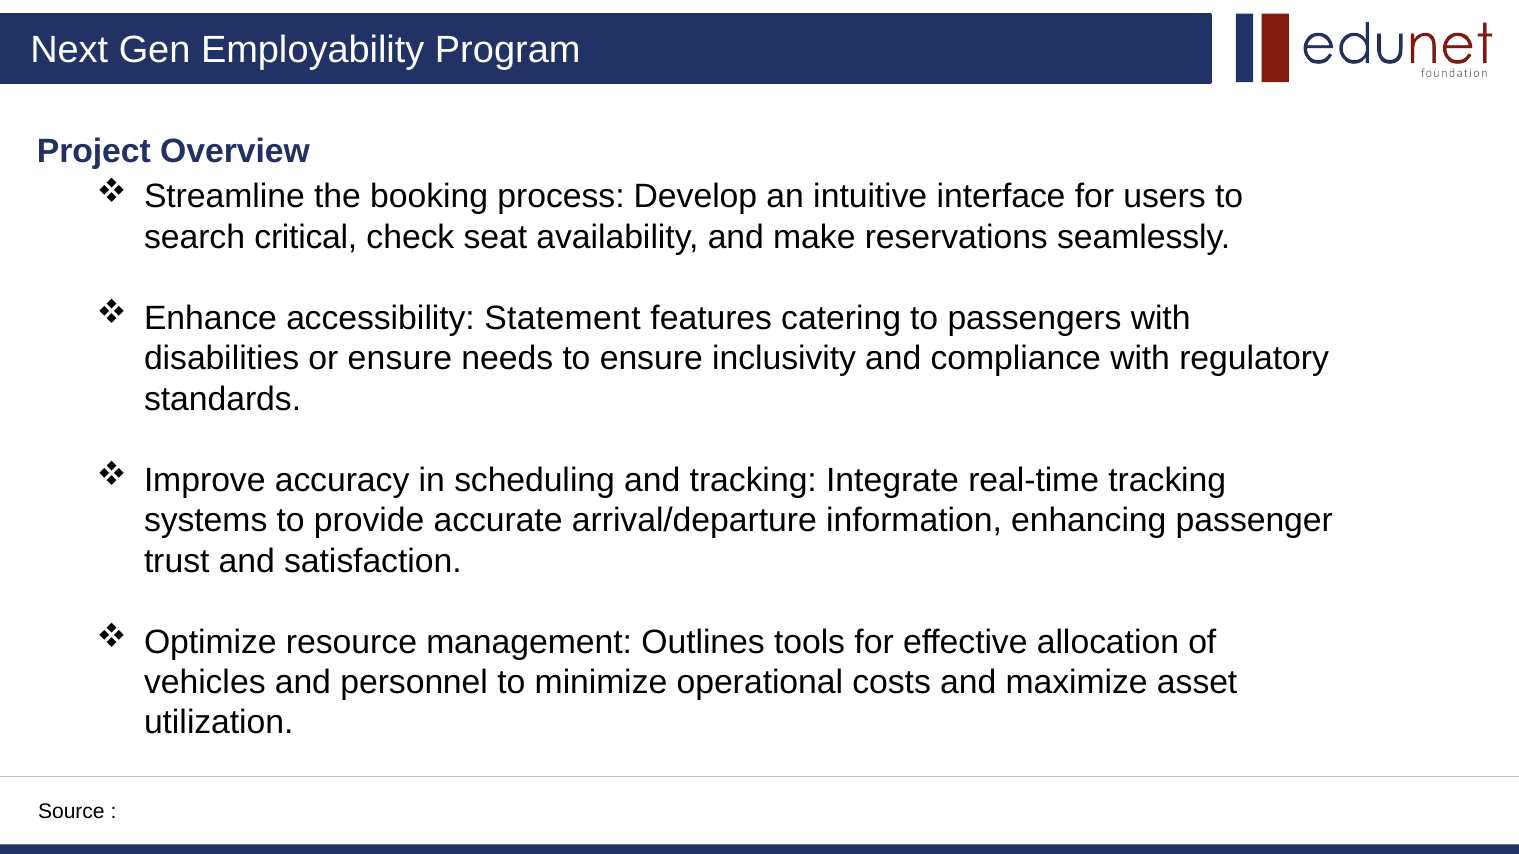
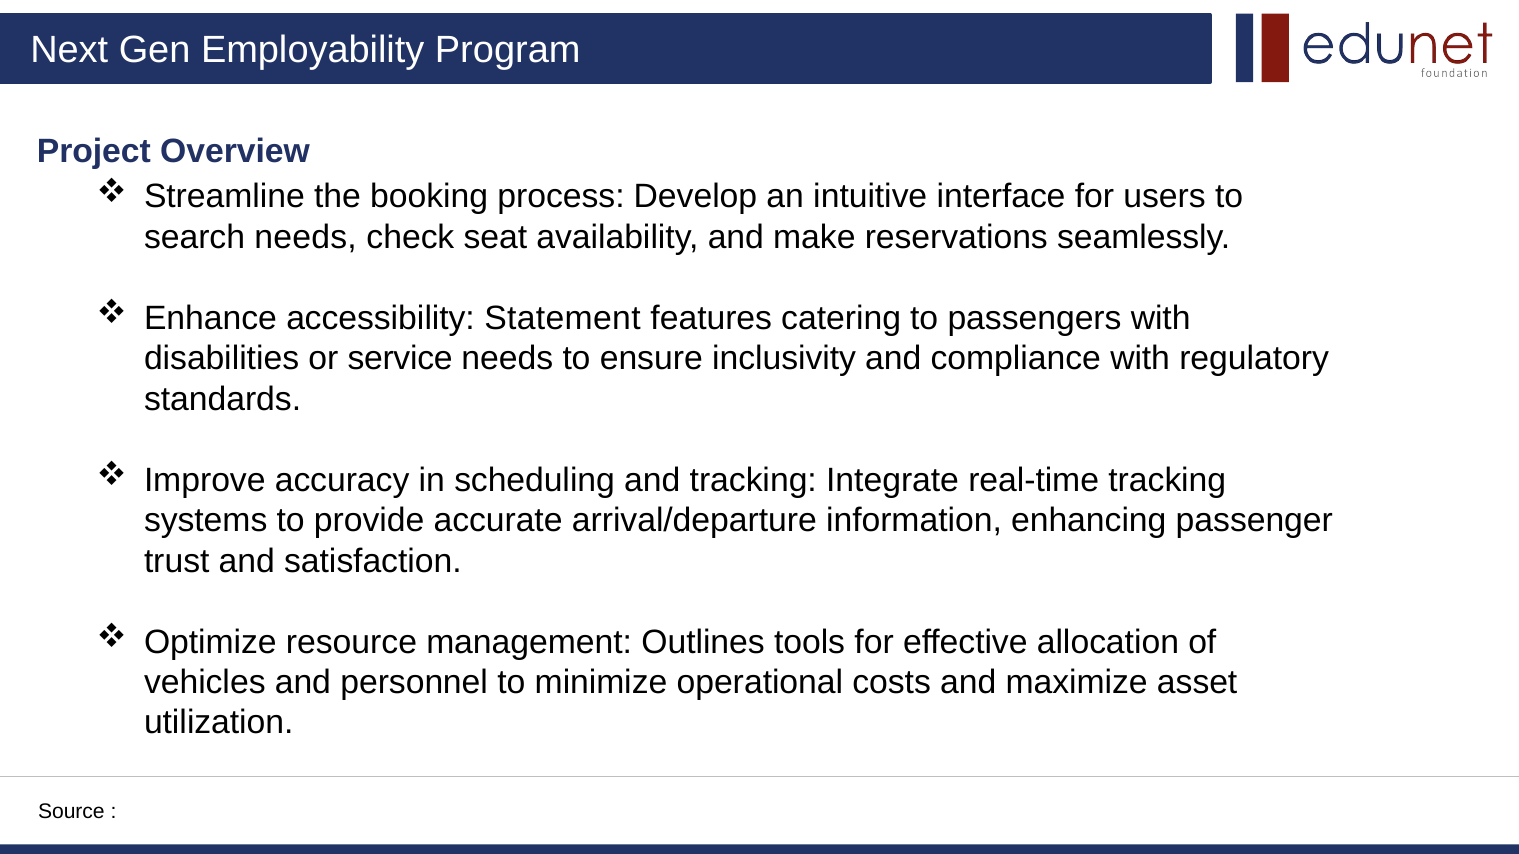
search critical: critical -> needs (306, 237)
or ensure: ensure -> service (400, 359)
